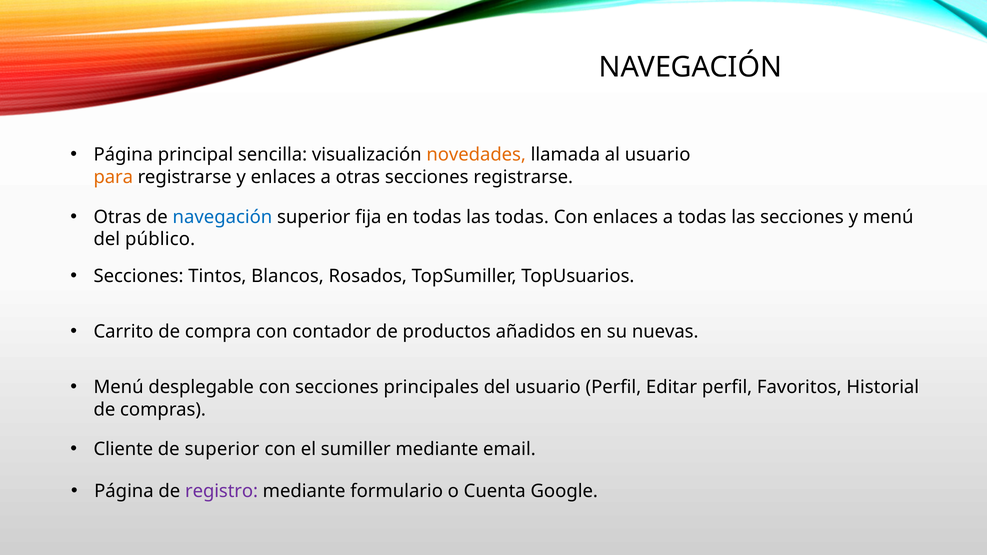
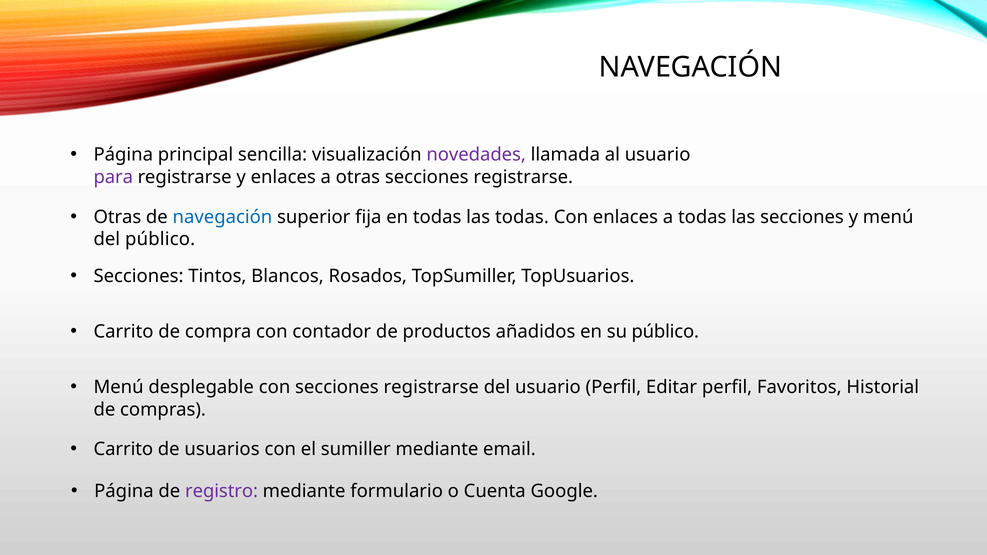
novedades colour: orange -> purple (476, 155)
para colour: orange -> purple (113, 177)
su nuevas: nuevas -> público (665, 332)
con secciones principales: principales -> registrarse (431, 388)
Cliente: Cliente -> Carrito (123, 449)
de superior: superior -> usuarios (222, 449)
